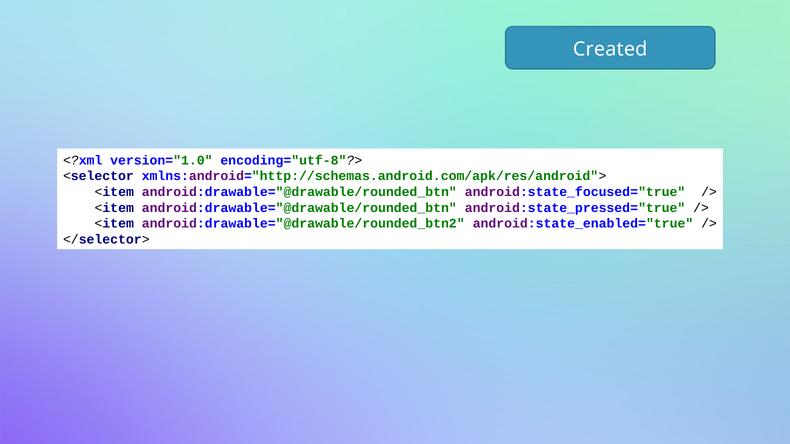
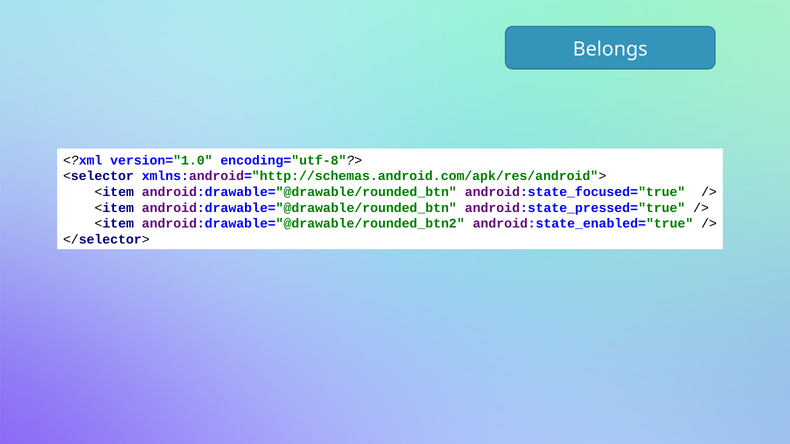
Created: Created -> Belongs (610, 49)
